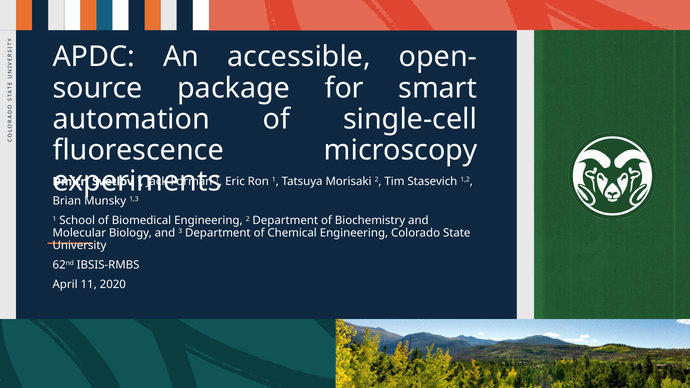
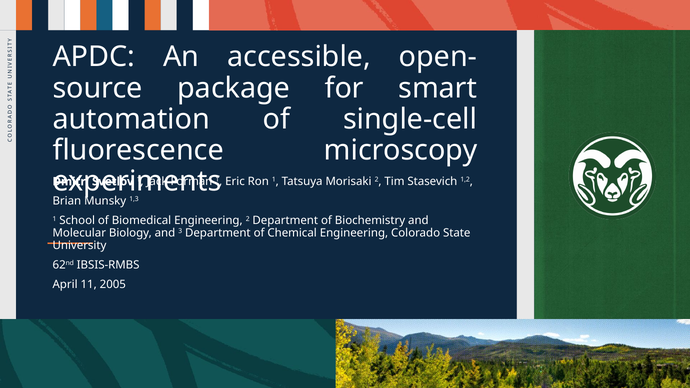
2020: 2020 -> 2005 (113, 285)
